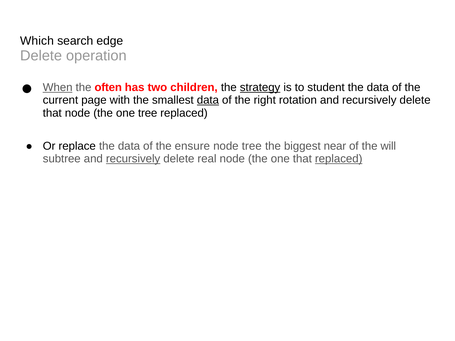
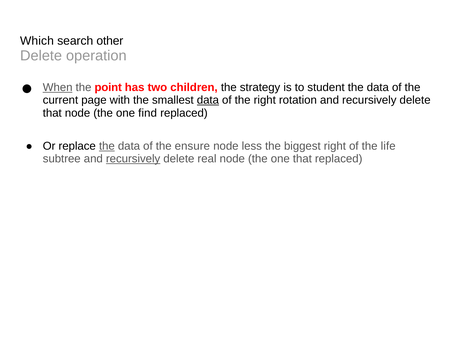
edge: edge -> other (110, 41)
often: often -> point (108, 88)
strategy underline: present -> none (260, 88)
one tree: tree -> find (148, 113)
the underline: none -> present (107, 146)
node tree: tree -> less (252, 146)
biggest near: near -> right (335, 146)
will: will -> life (388, 146)
replaced underline: present -> none (339, 159)
